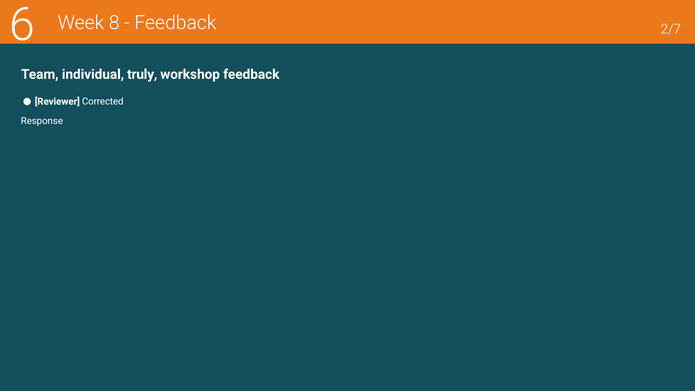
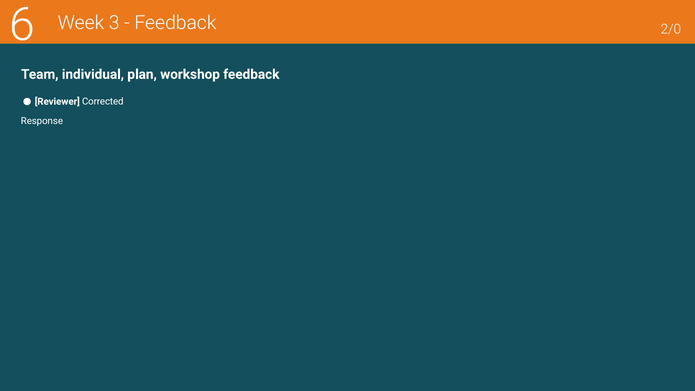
8: 8 -> 3 (114, 23)
2/7: 2/7 -> 2/0 (671, 30)
truly: truly -> plan (142, 74)
